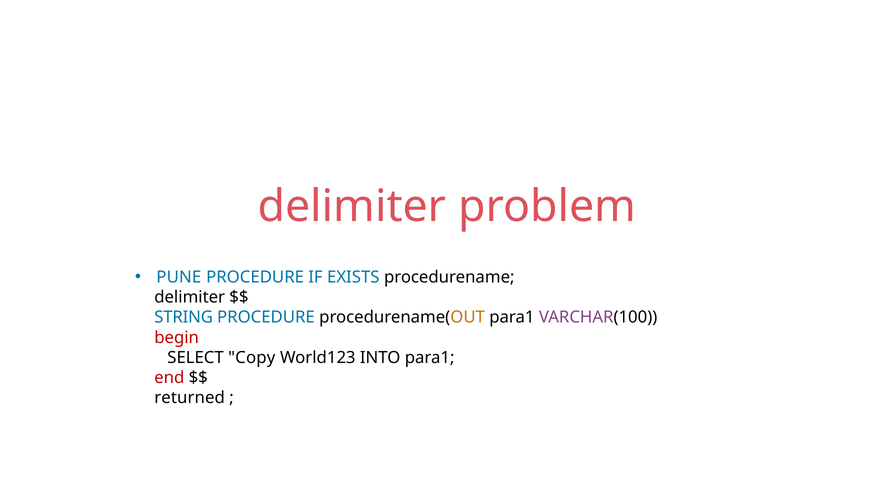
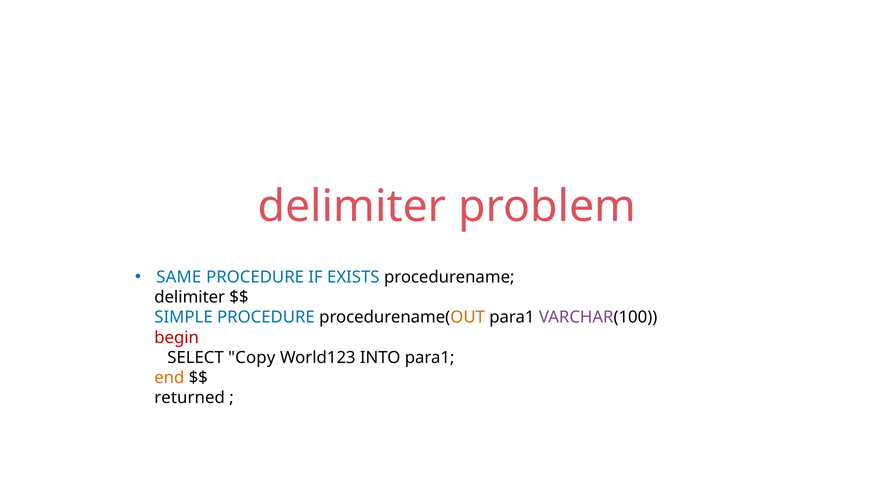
PUNE: PUNE -> SAME (179, 277)
STRING: STRING -> SIMPLE (184, 317)
end colour: red -> orange (169, 378)
